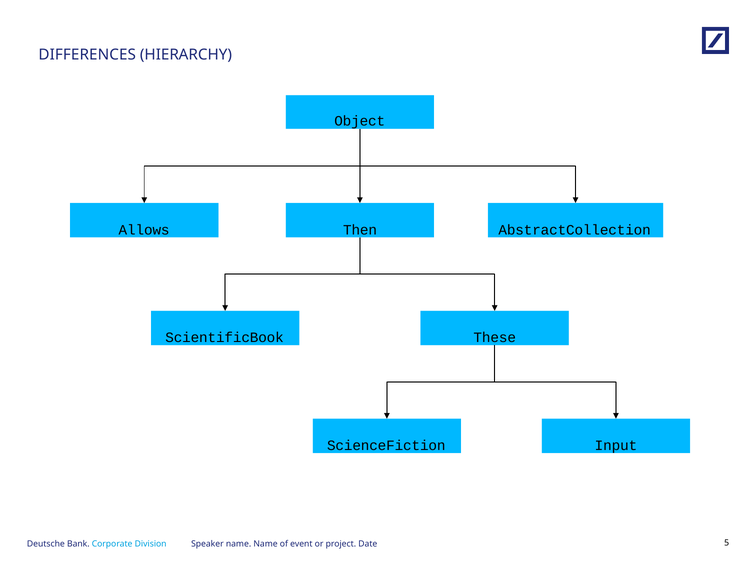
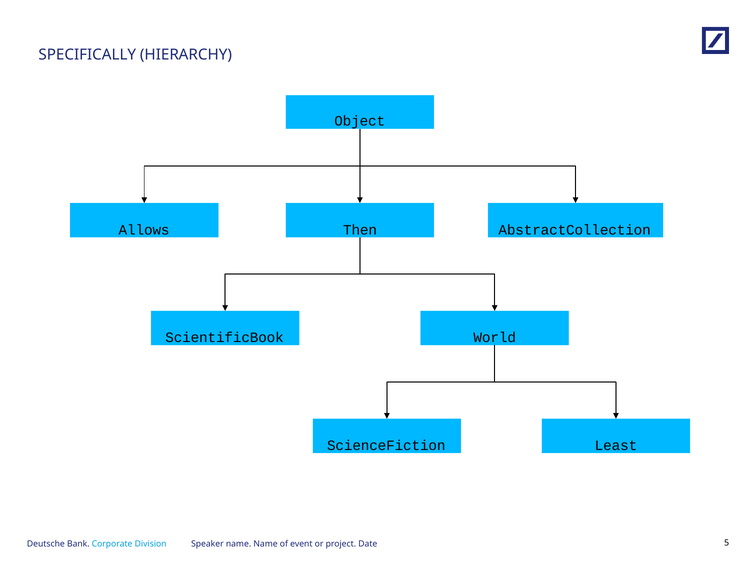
DIFFERENCES: DIFFERENCES -> SPECIFICALLY (87, 55)
These: These -> World (495, 338)
Input: Input -> Least (616, 445)
